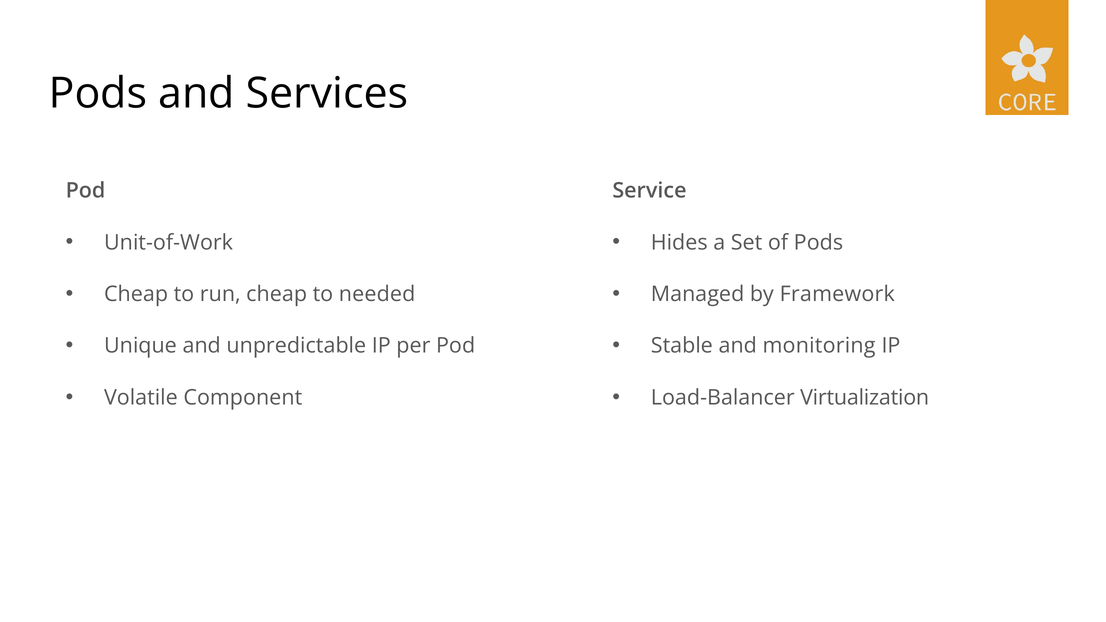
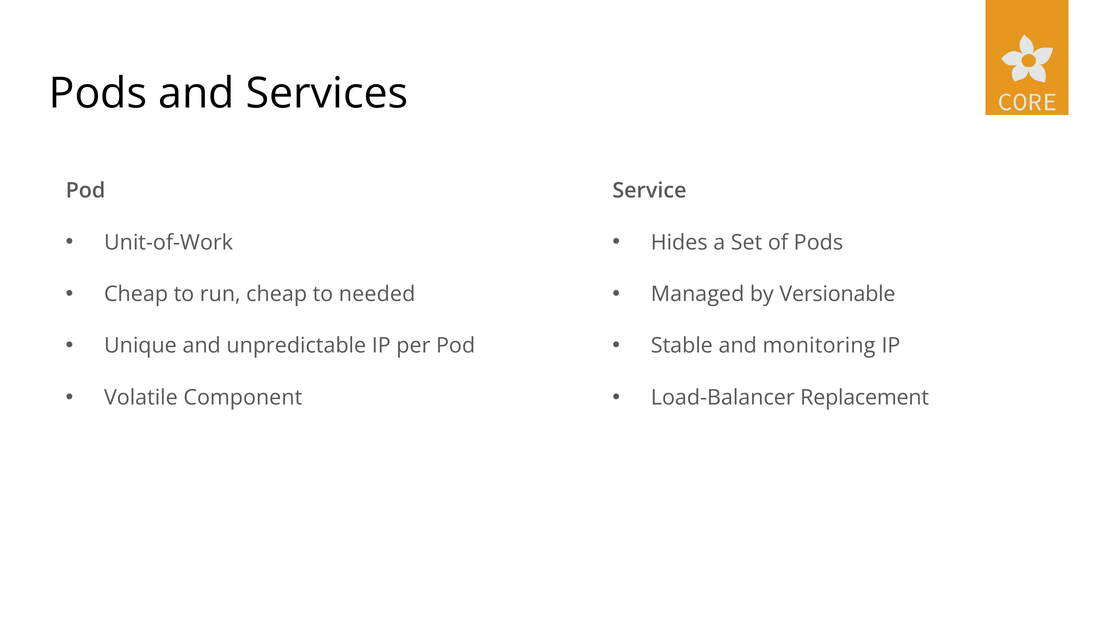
Framework: Framework -> Versionable (837, 294)
Virtualization: Virtualization -> Replacement (865, 398)
